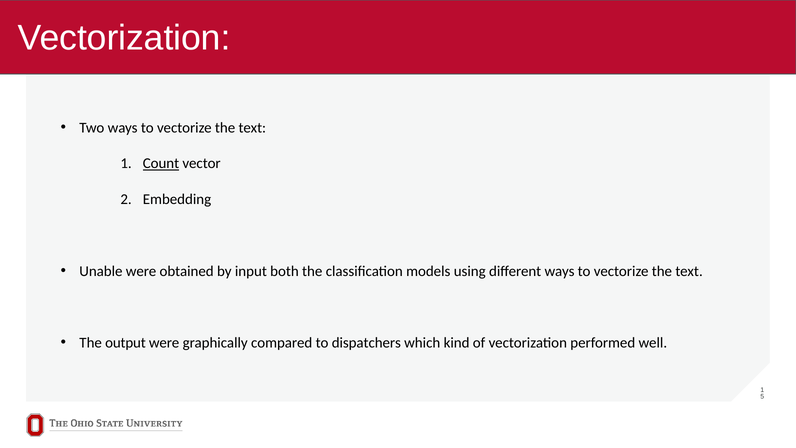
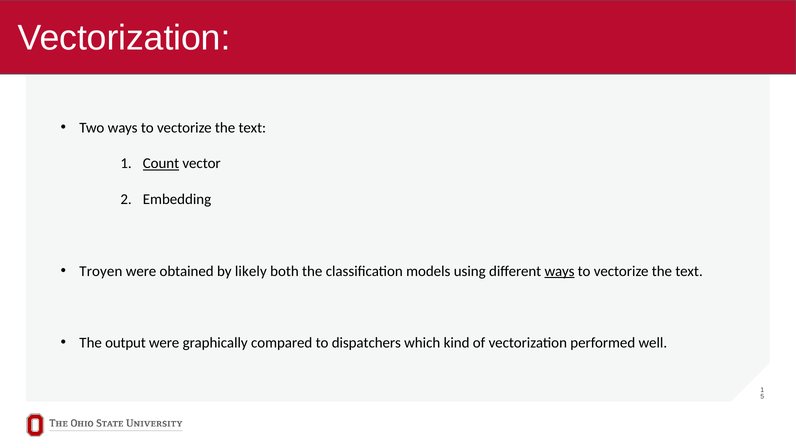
Unable: Unable -> Troyen (101, 271)
input: input -> likely (251, 271)
ways underline: none -> present (560, 271)
